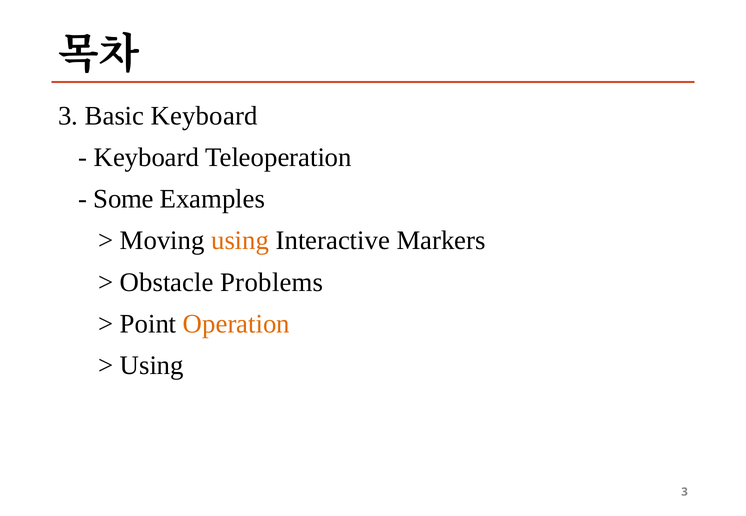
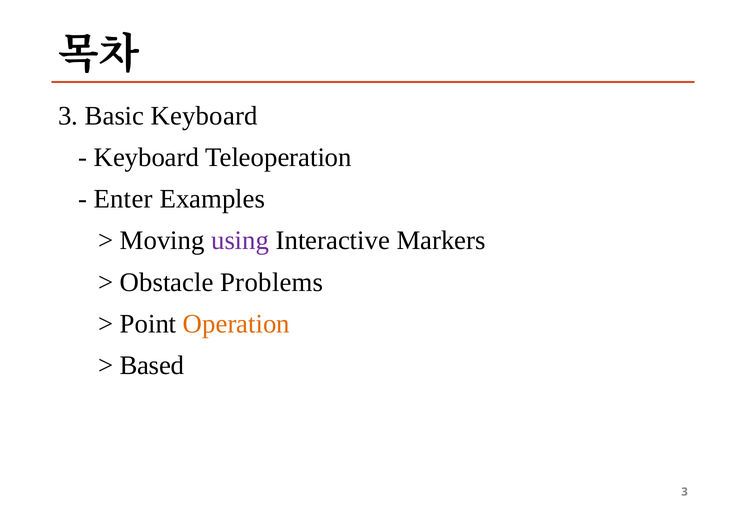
Some: Some -> Enter (123, 199)
using colour: orange -> purple (240, 241)
Using: Using -> Based (152, 366)
